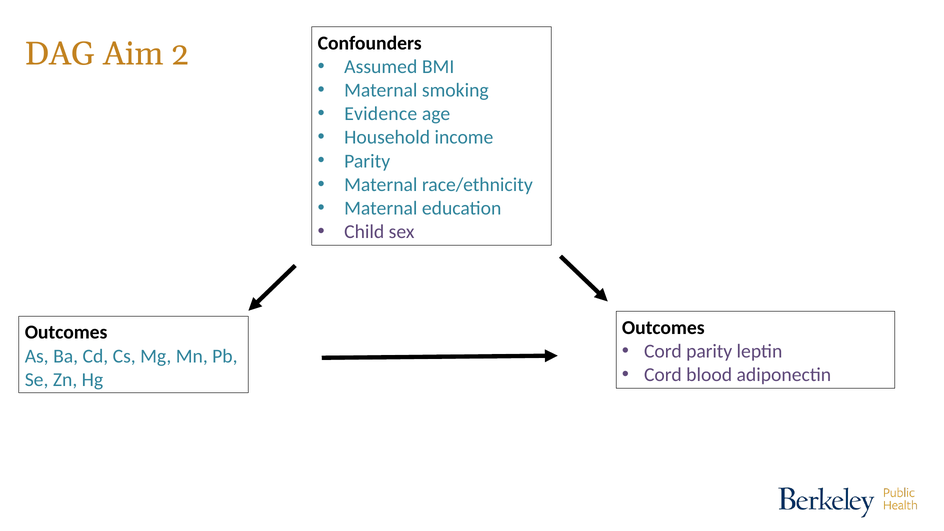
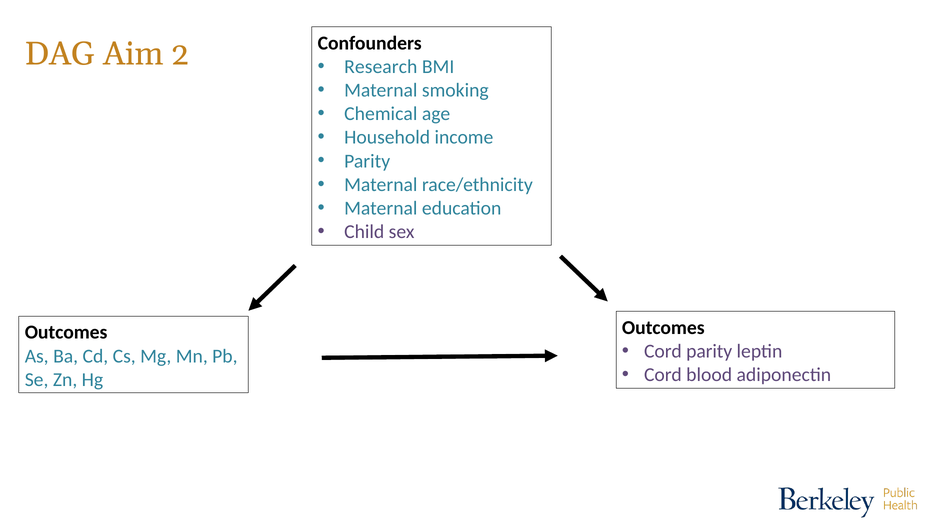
Assumed: Assumed -> Research (381, 67)
Evidence: Evidence -> Chemical (381, 114)
